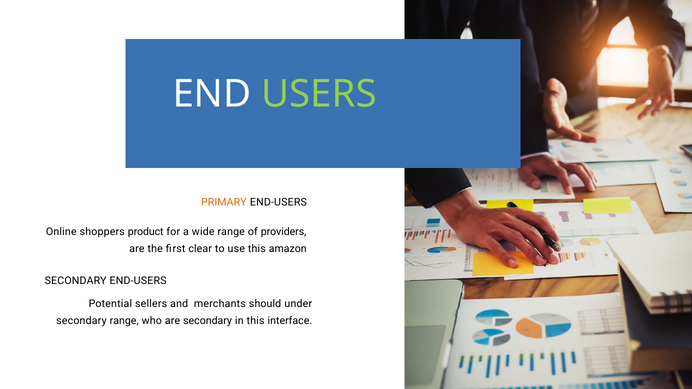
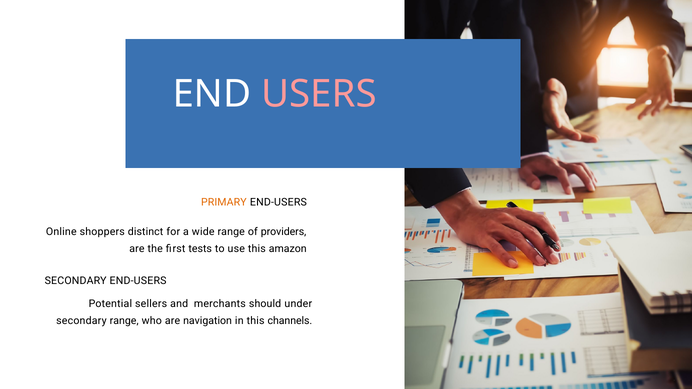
USERS colour: light green -> pink (319, 94)
product: product -> distinct (146, 232)
clear: clear -> tests (200, 249)
are secondary: secondary -> navigation (208, 321)
interface: interface -> channels (290, 321)
